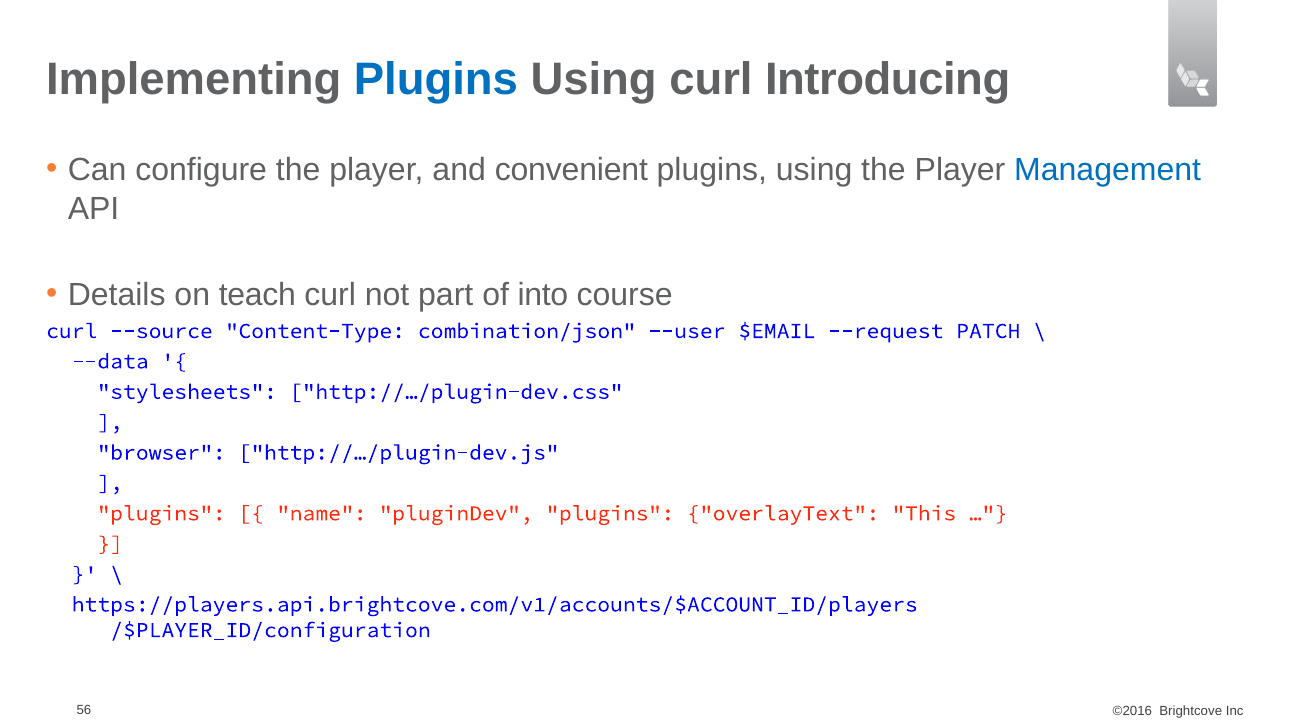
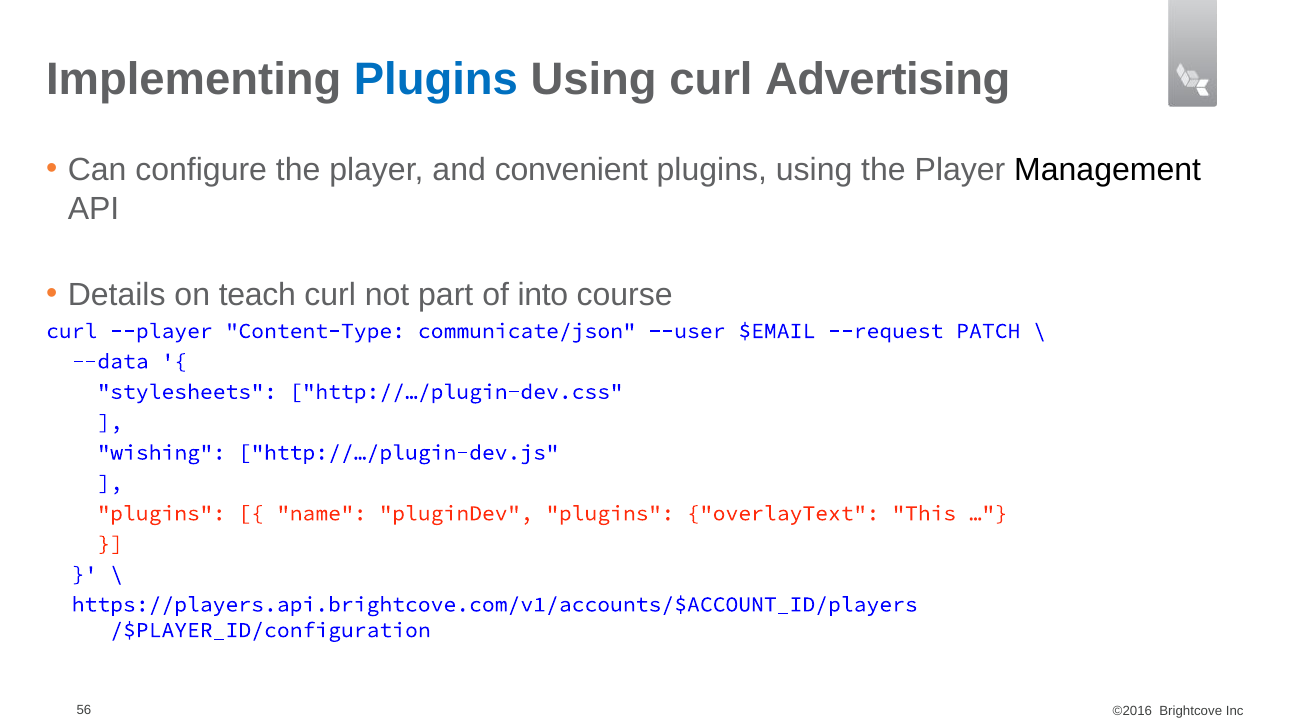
Introducing: Introducing -> Advertising (888, 80)
Management colour: blue -> black (1108, 170)
--source: --source -> --player (162, 331)
combination/json: combination/json -> communicate/json (527, 331)
browser: browser -> wishing (162, 452)
